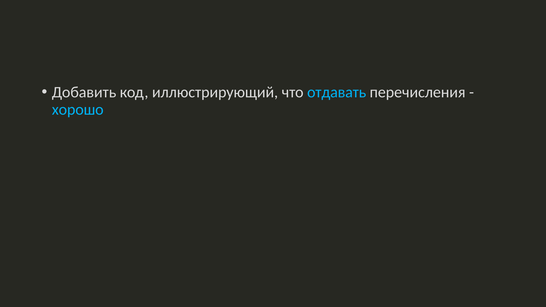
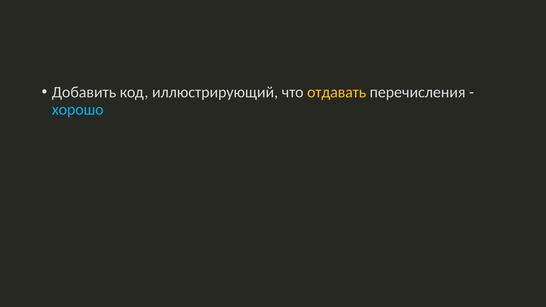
отдавать colour: light blue -> yellow (337, 92)
